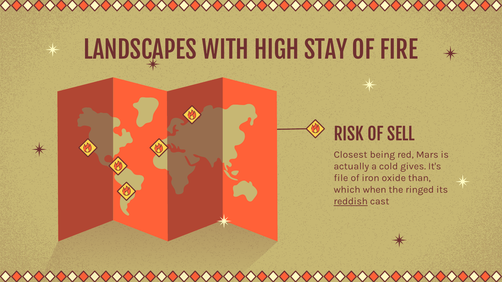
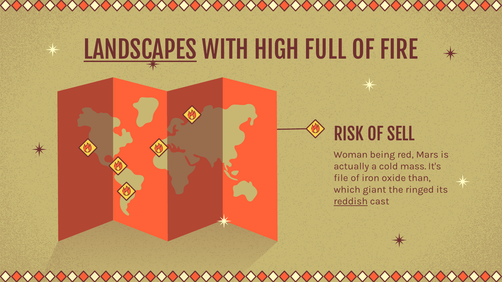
LANDSCAPES underline: none -> present (140, 51)
STAY: STAY -> FULL (325, 51)
Closest: Closest -> Woman (351, 155)
gives: gives -> mass (413, 166)
when: when -> giant (375, 190)
